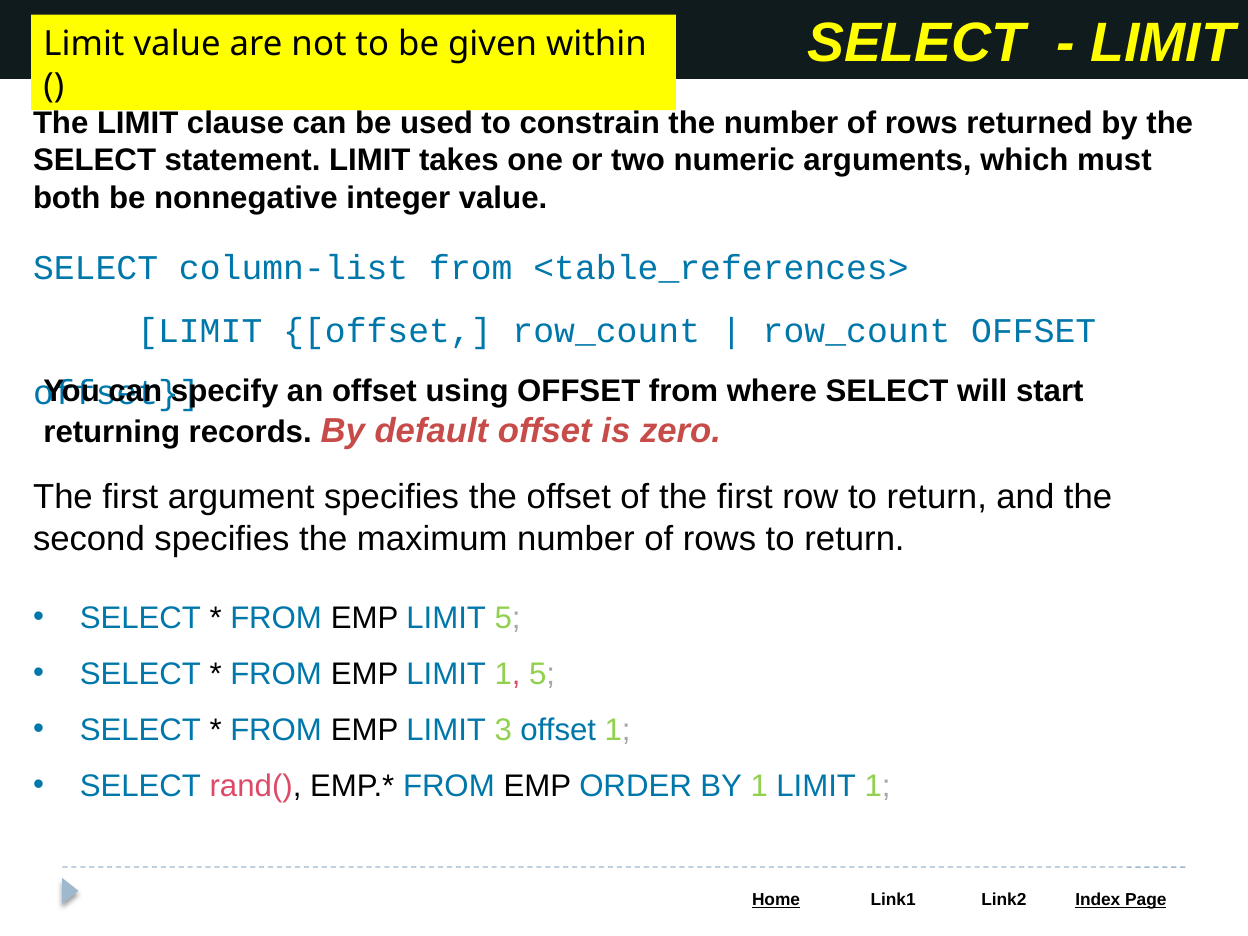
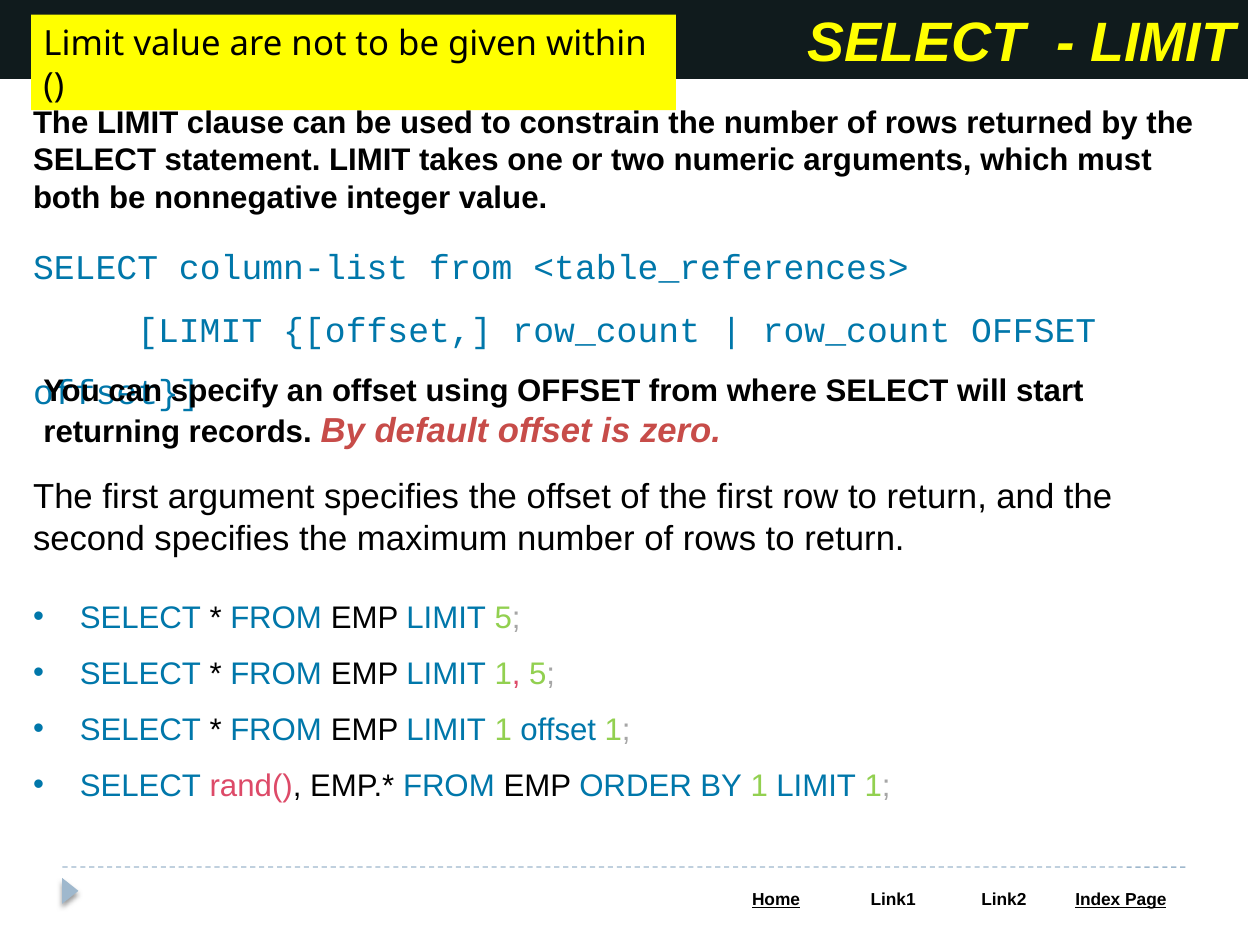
3: 3 -> 1 (503, 730)
